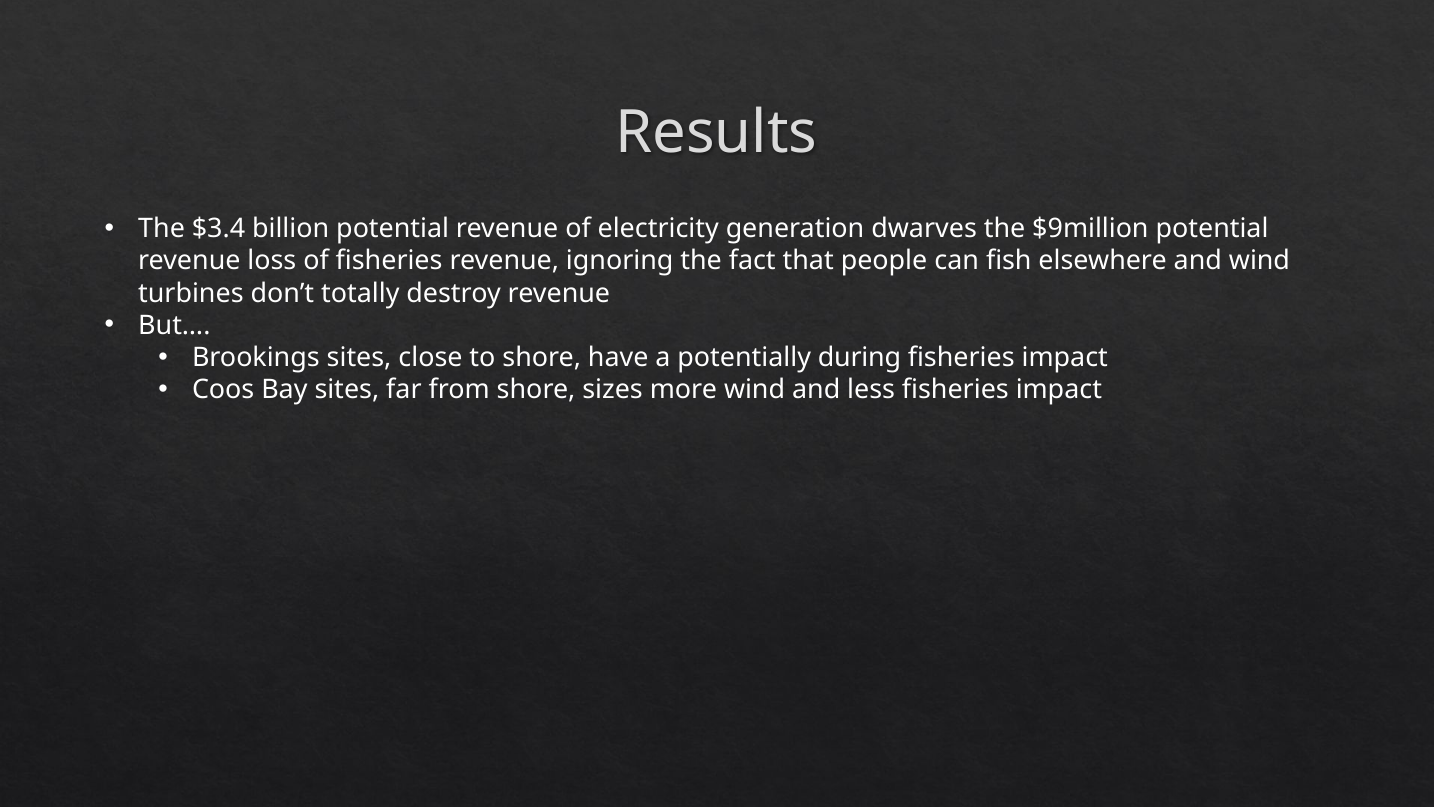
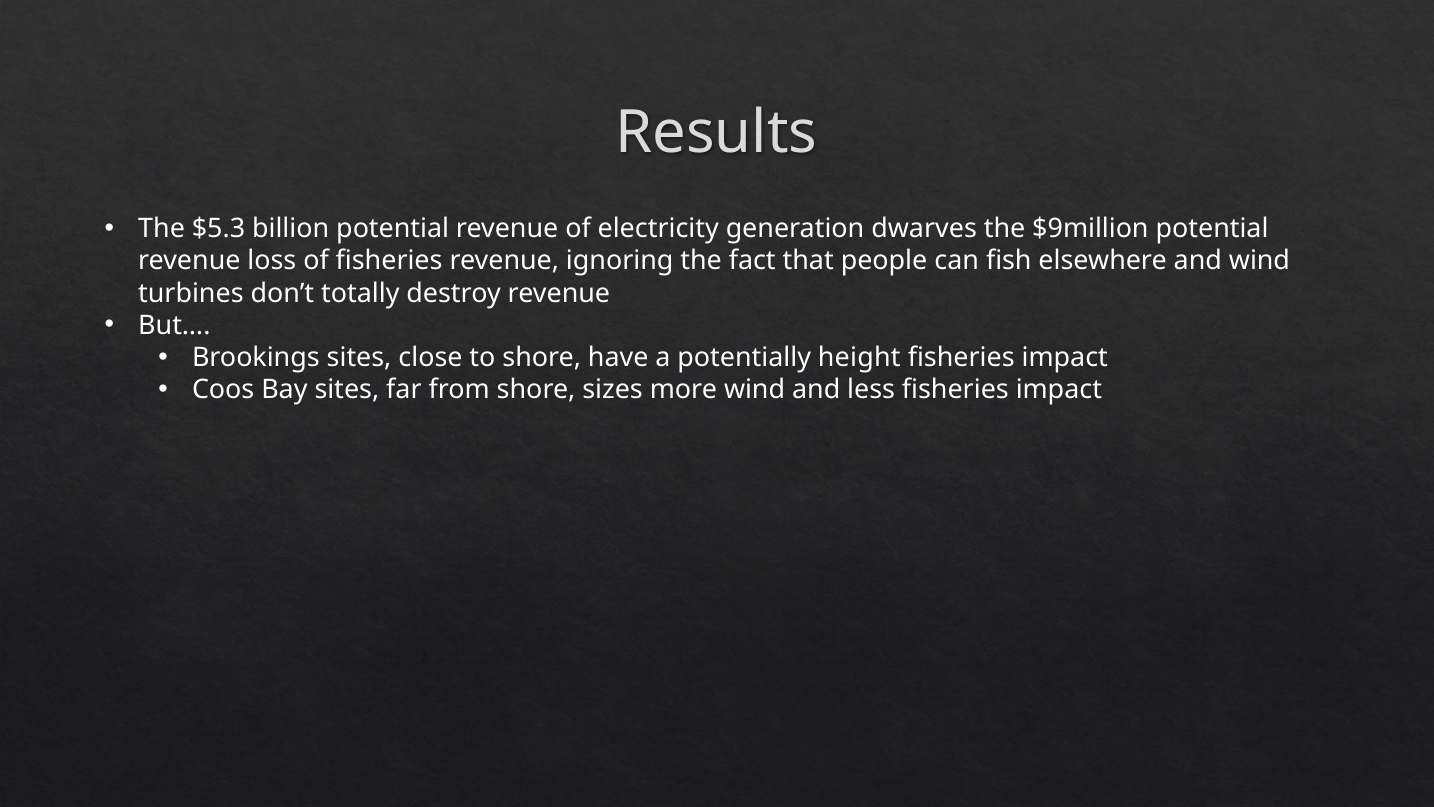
$3.4: $3.4 -> $5.3 (218, 229)
during: during -> height (859, 358)
